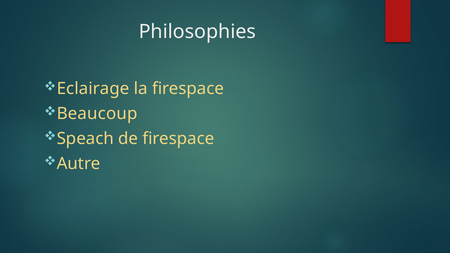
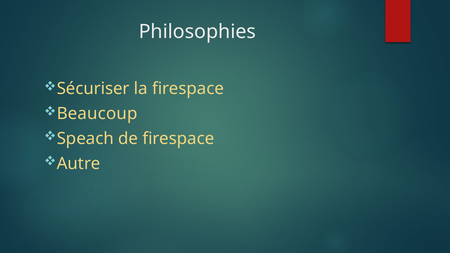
Eclairage: Eclairage -> Sécuriser (93, 89)
